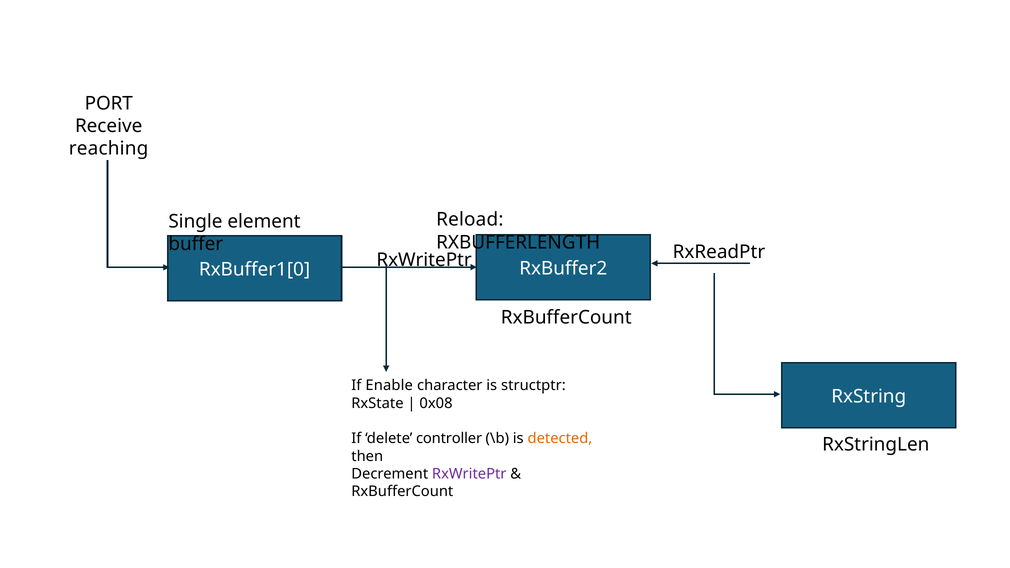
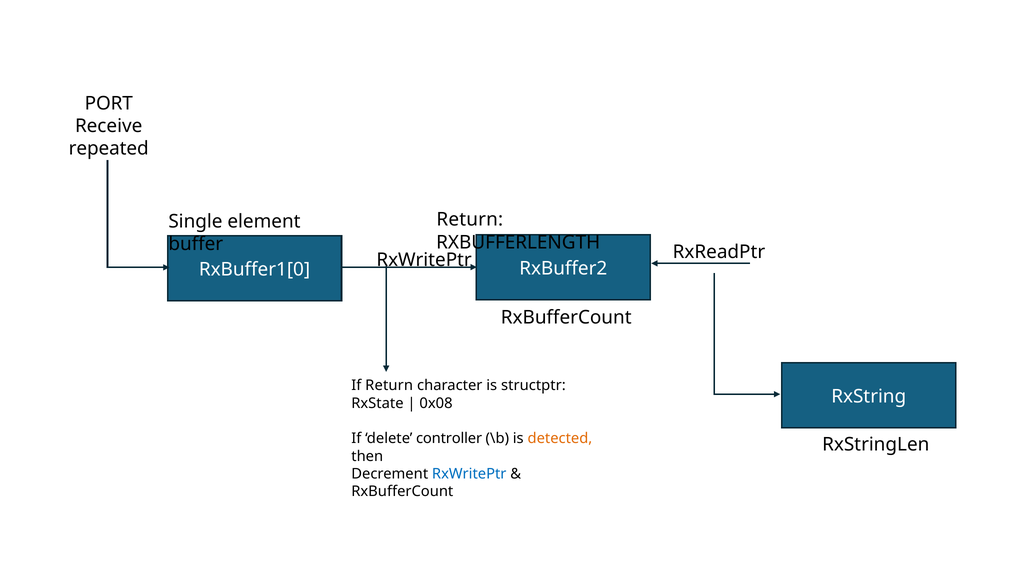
reaching: reaching -> repeated (109, 149)
Reload: Reload -> Return (470, 220)
If Enable: Enable -> Return (389, 386)
RxWritePtr colour: purple -> blue (469, 474)
